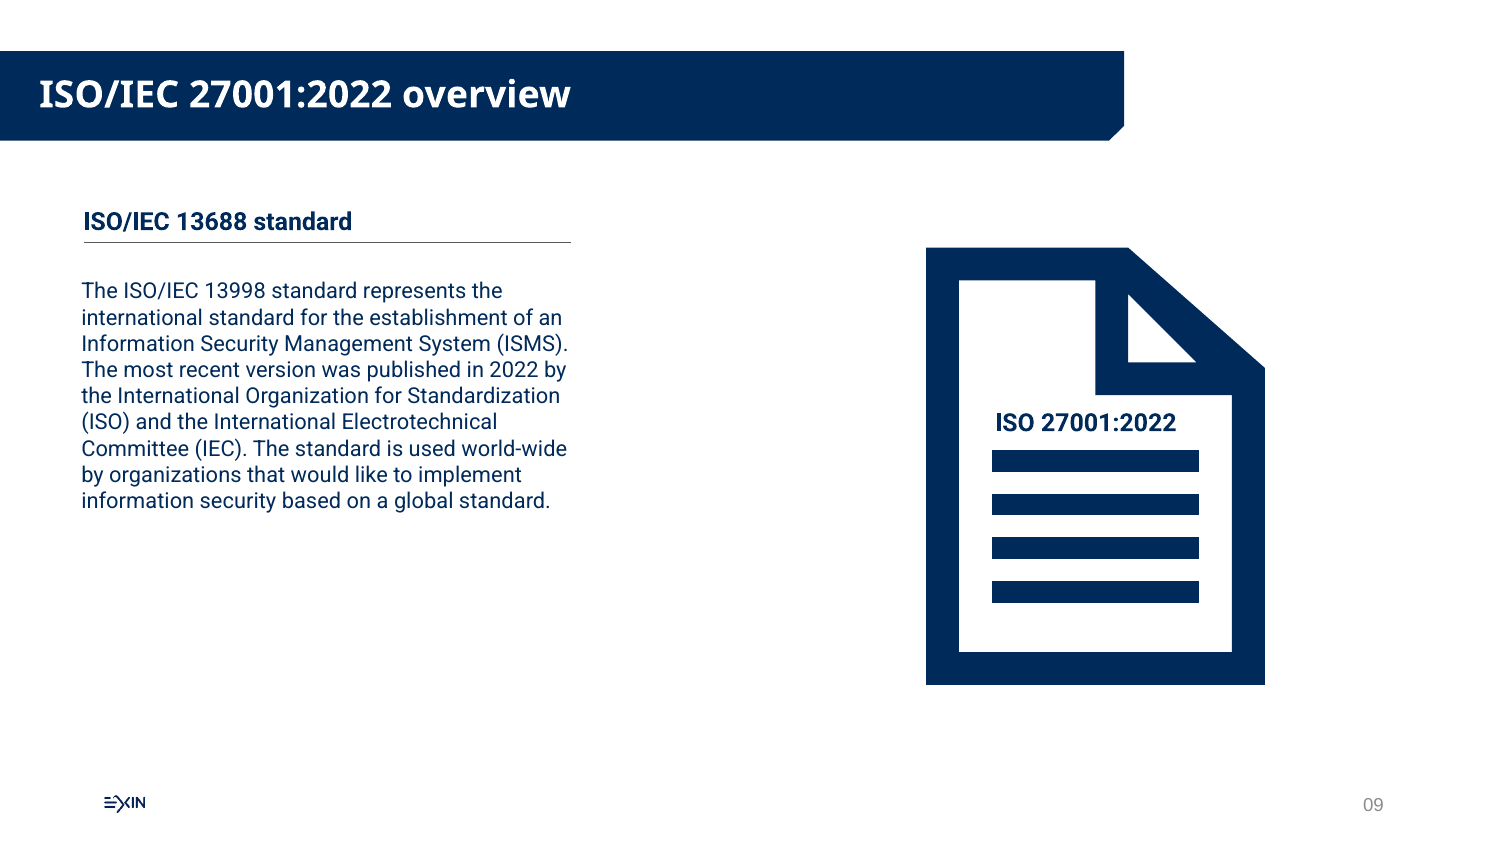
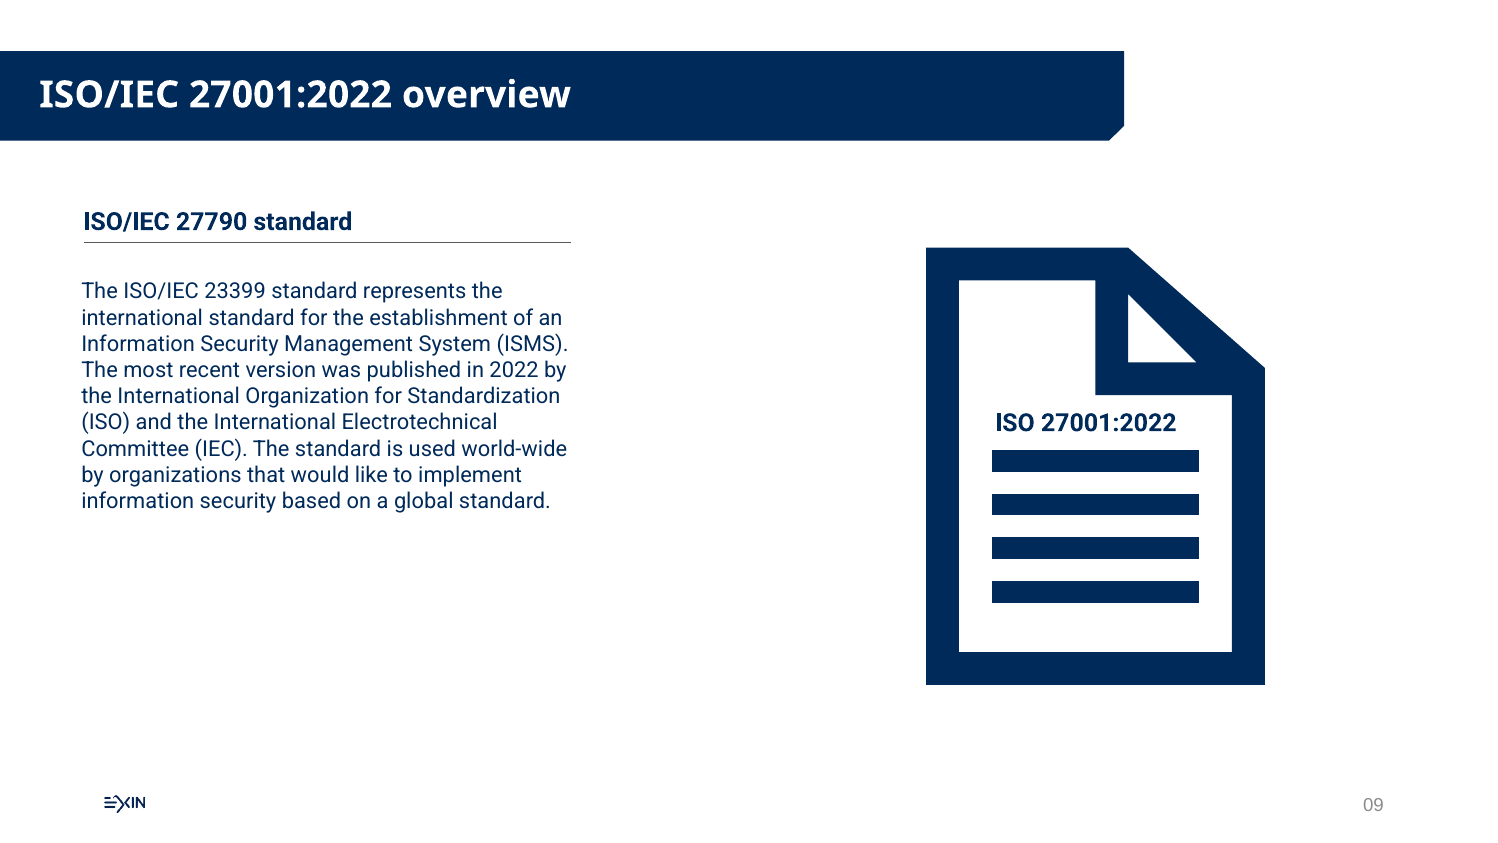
13688: 13688 -> 27790 (212, 222)
13998: 13998 -> 23399 (235, 291)
